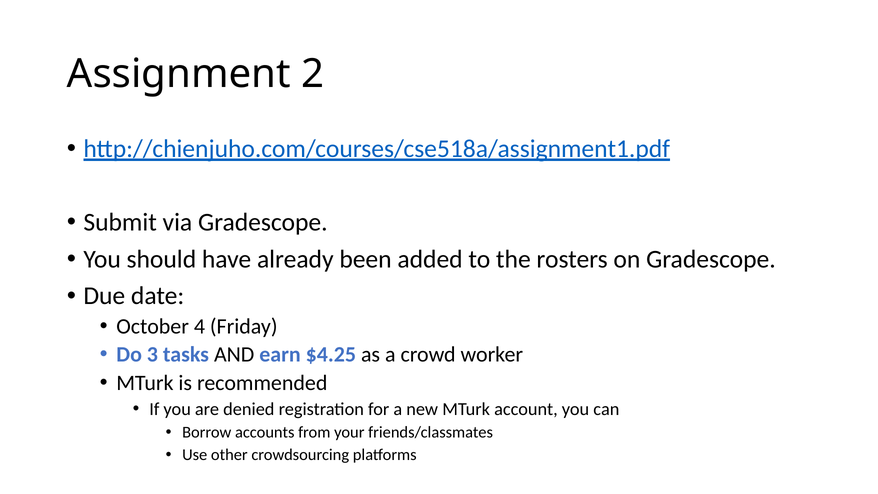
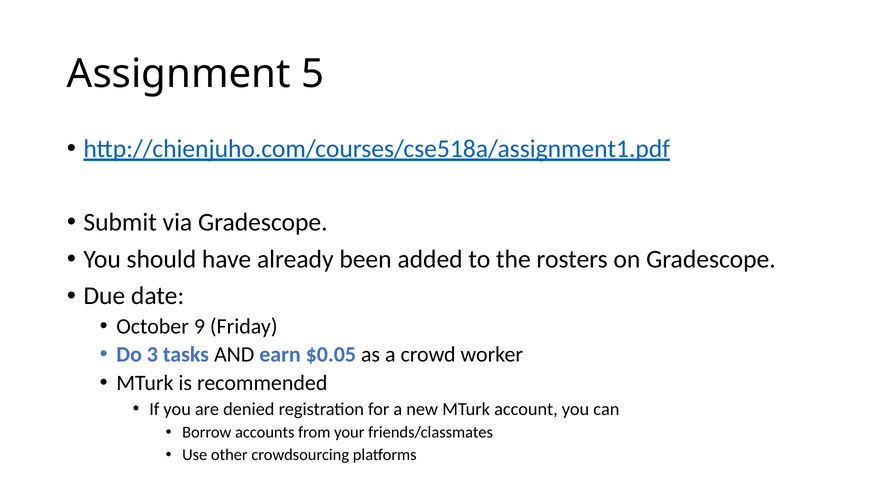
2: 2 -> 5 (313, 74)
4: 4 -> 9 (199, 326)
$4.25: $4.25 -> $0.05 (331, 354)
